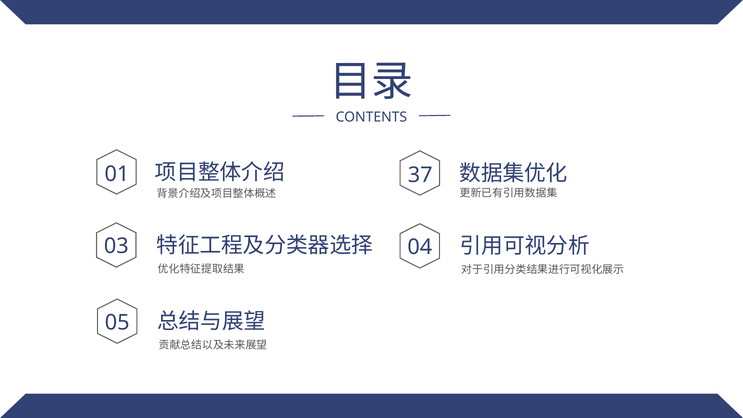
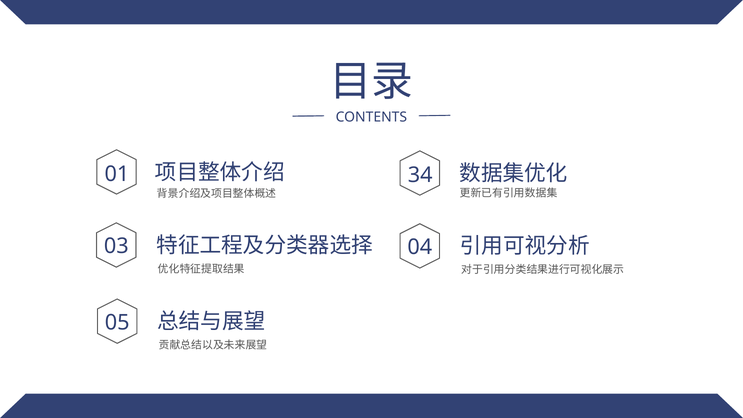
37: 37 -> 34 (420, 175)
